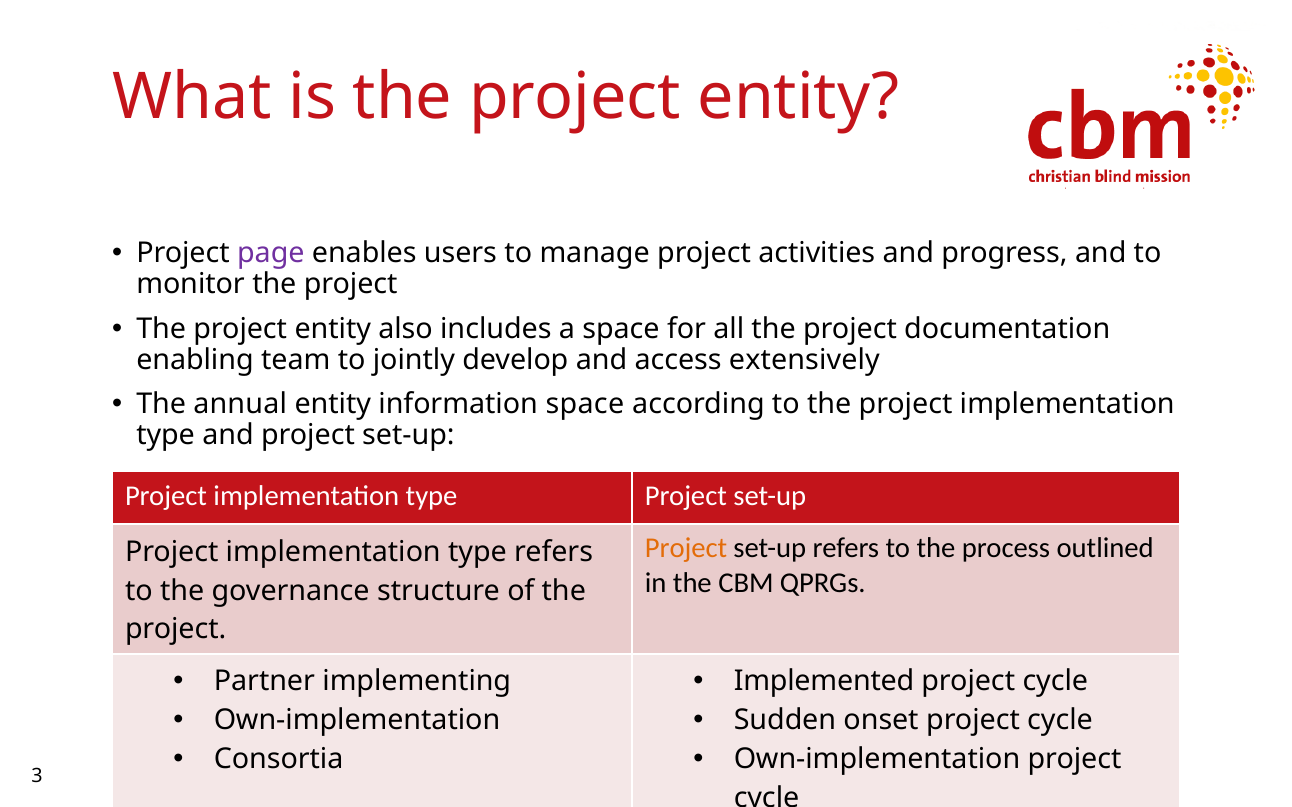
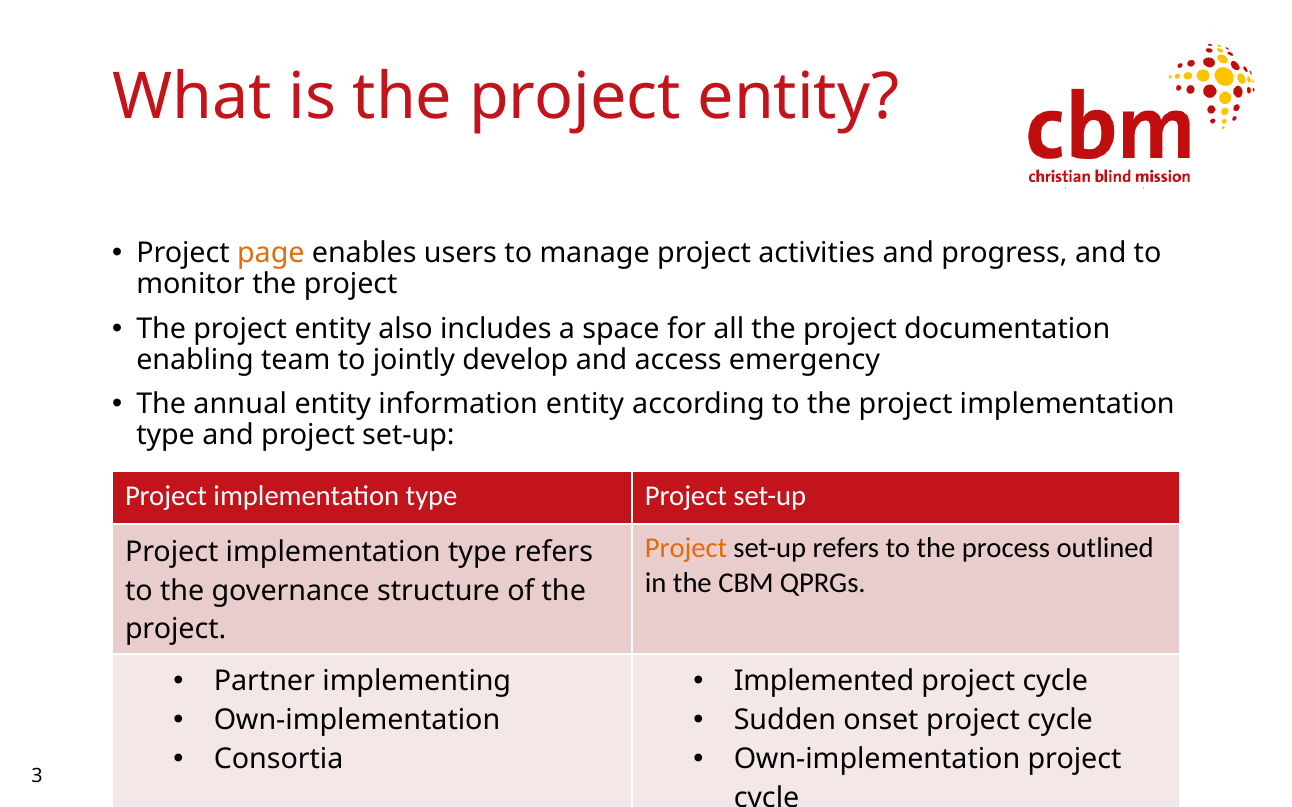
page colour: purple -> orange (271, 254)
extensively: extensively -> emergency (804, 360)
information space: space -> entity (585, 404)
